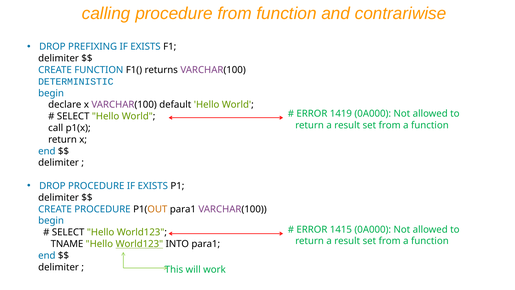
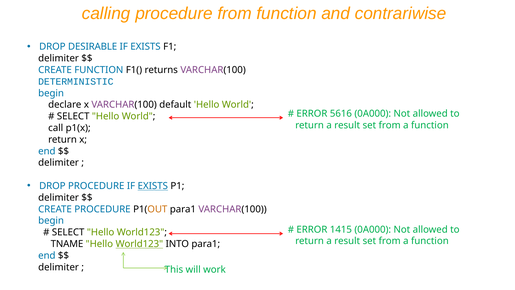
PREFIXING: PREFIXING -> DESIRABLE (93, 47)
1419: 1419 -> 5616 (341, 113)
EXISTS underline: none -> present (153, 186)
